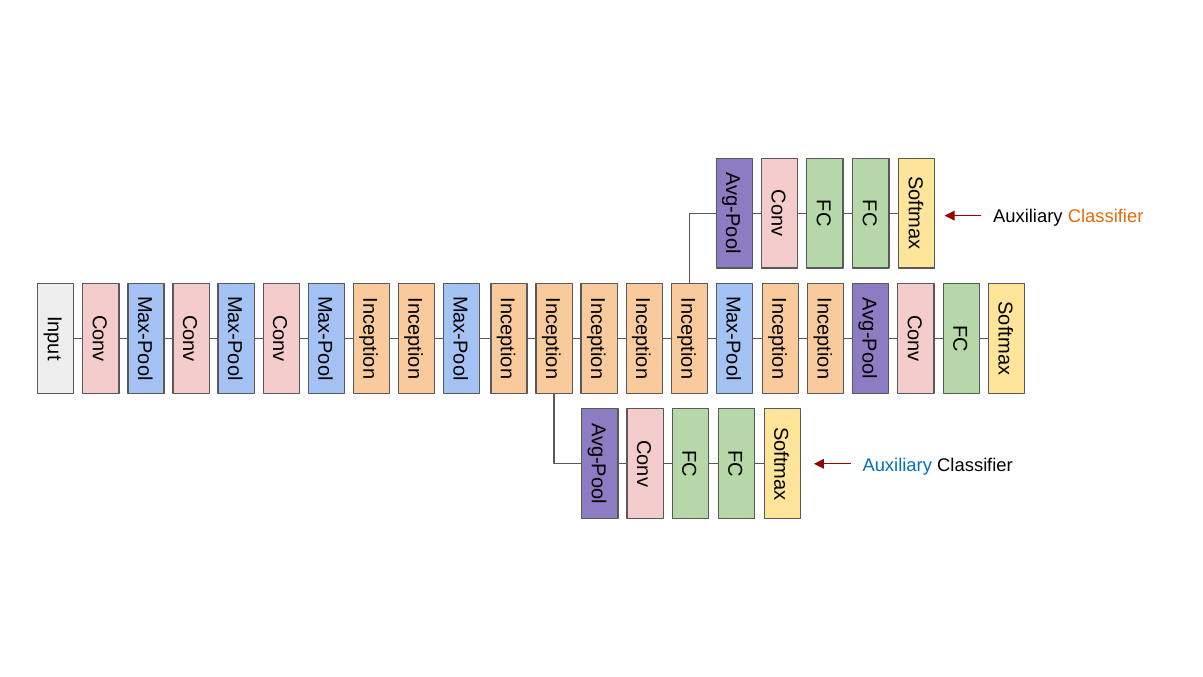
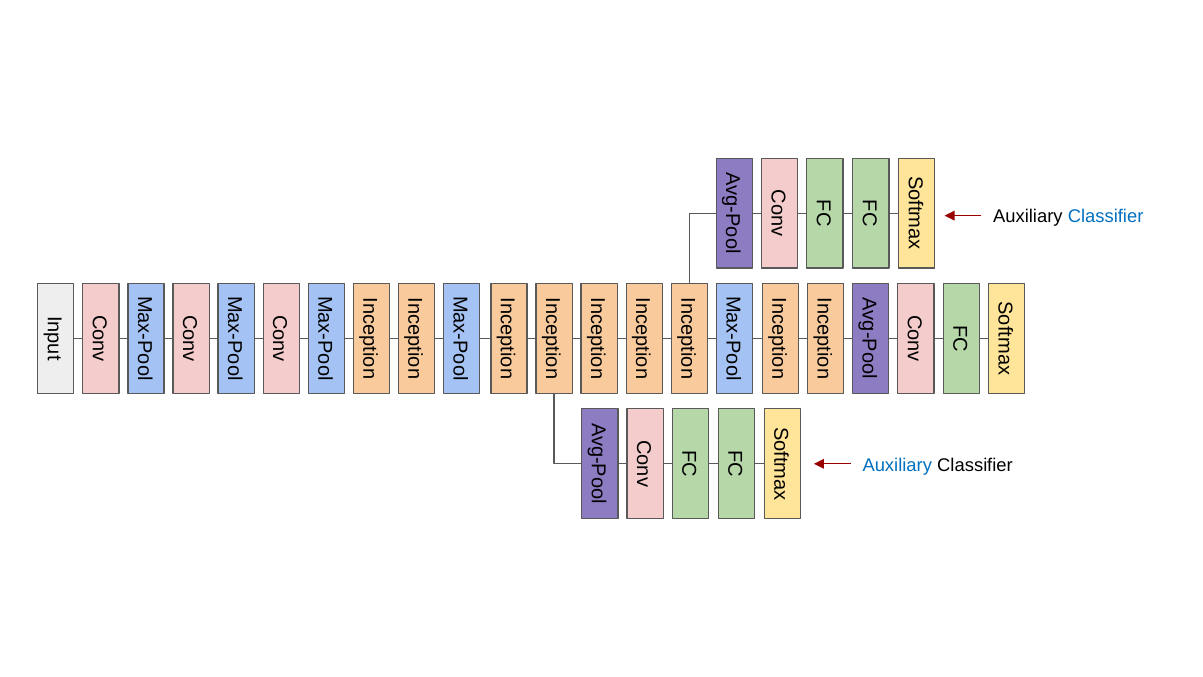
Classifier colour: orange -> blue (1106, 217)
